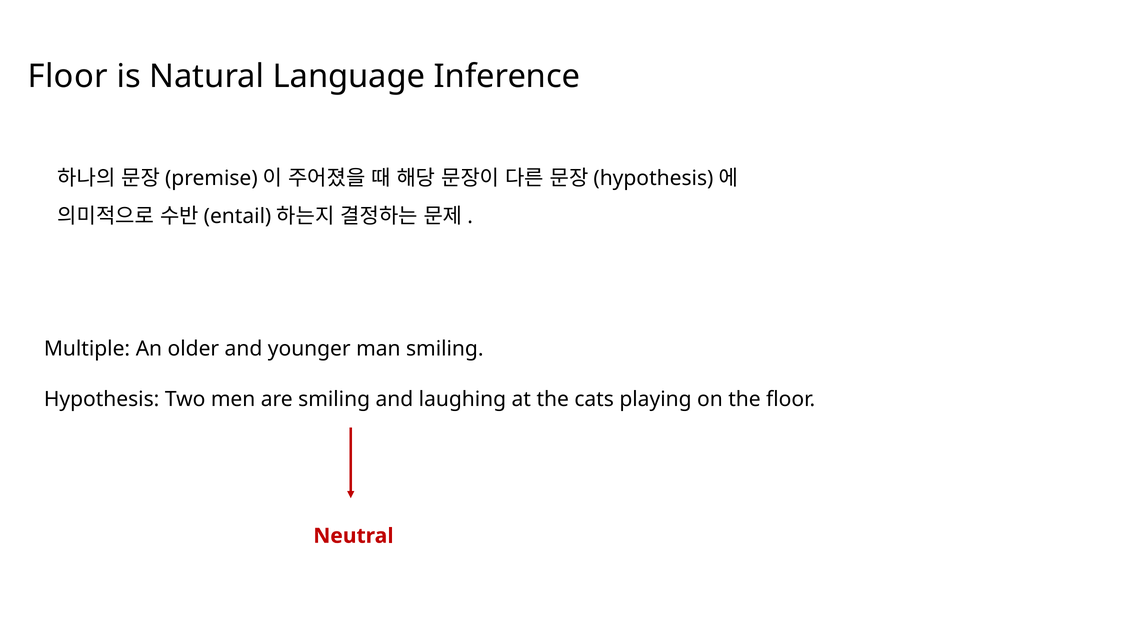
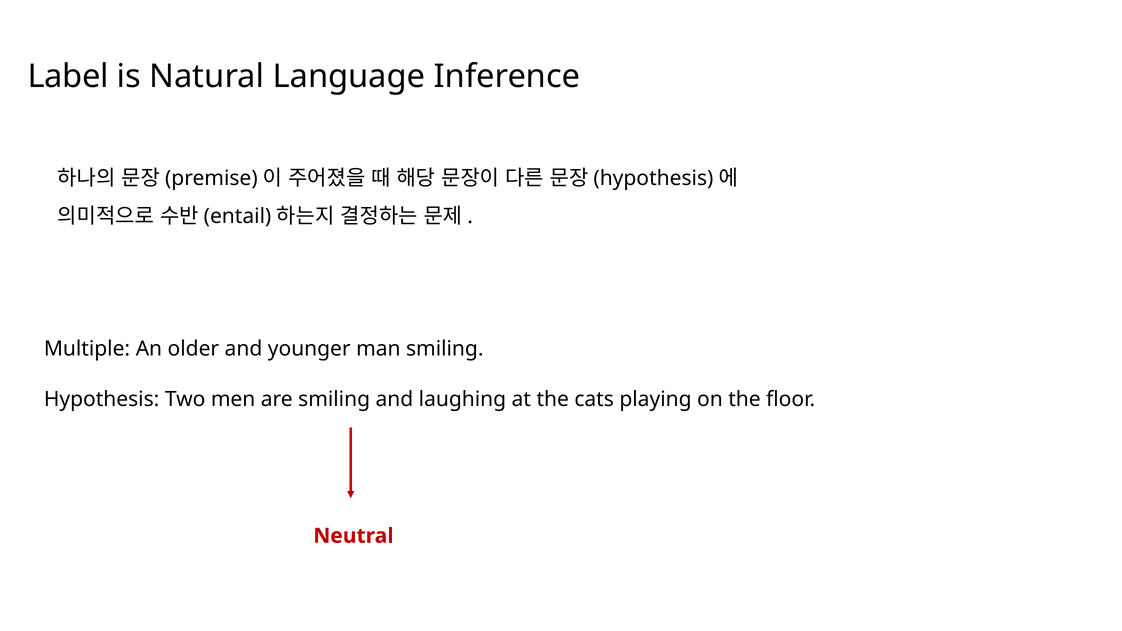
Floor: Floor -> Label (68, 76)
